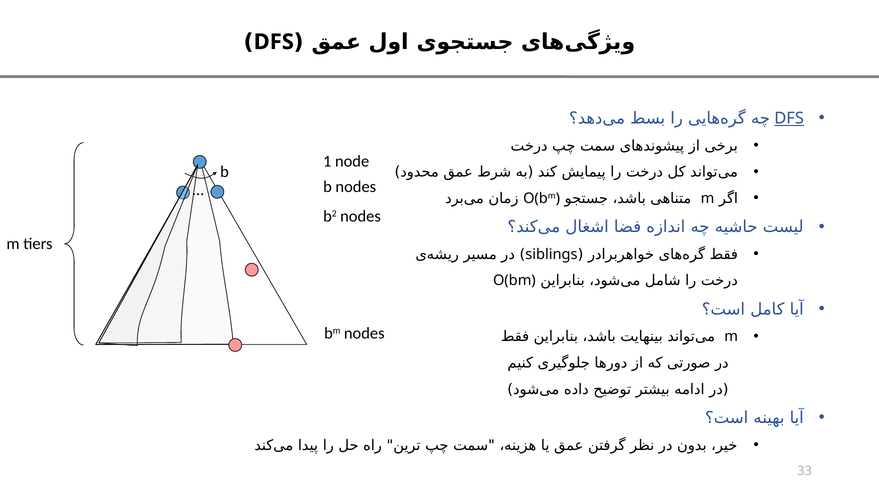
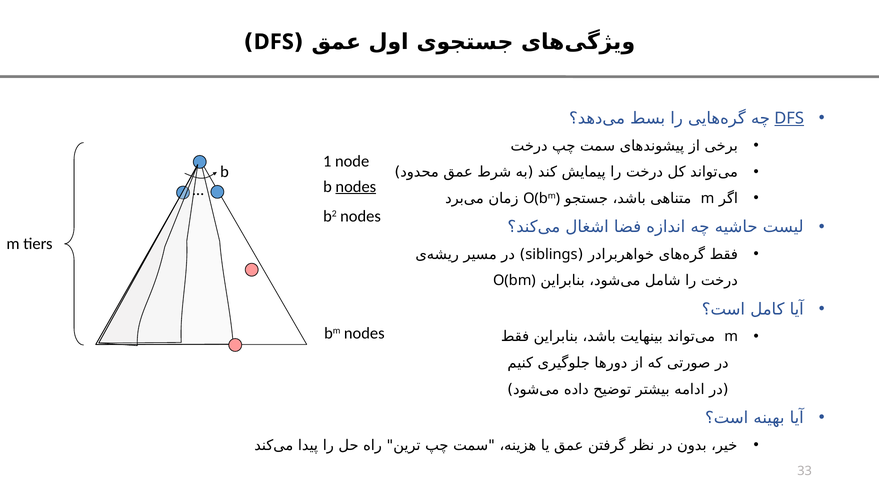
nodes underline: none -> present (356, 187)
